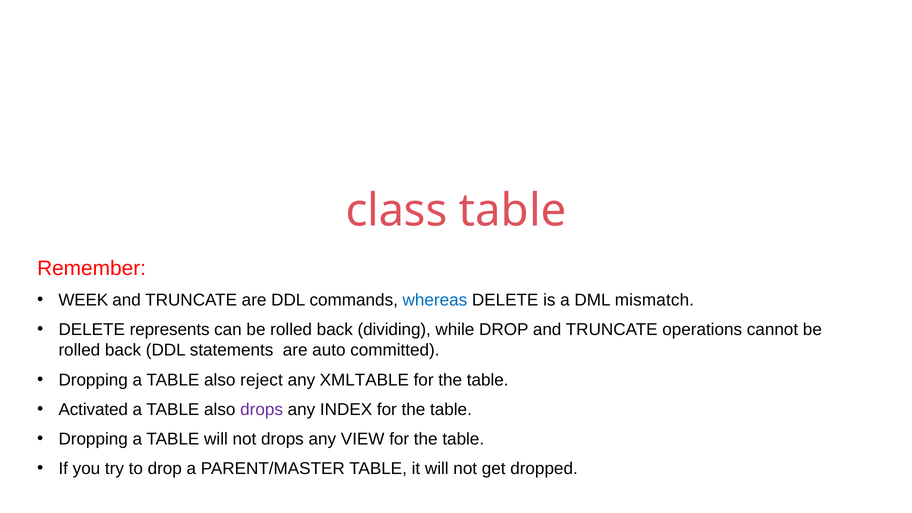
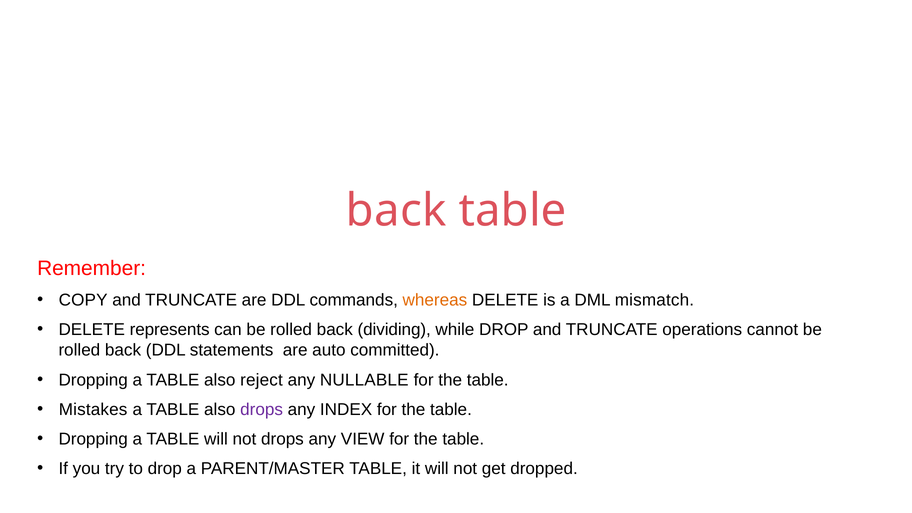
class: class -> back (396, 211)
WEEK: WEEK -> COPY (83, 300)
whereas colour: blue -> orange (435, 300)
XMLTABLE: XMLTABLE -> NULLABLE (364, 380)
Activated: Activated -> Mistakes (93, 409)
